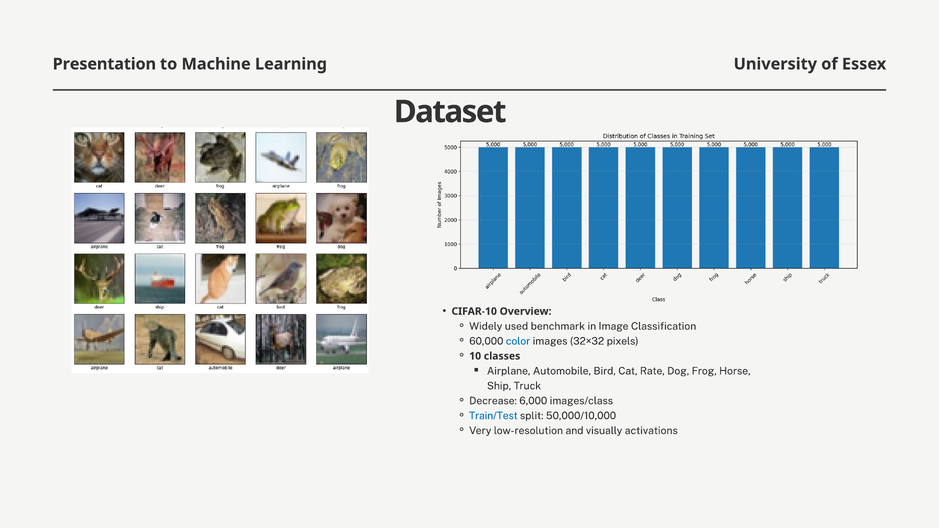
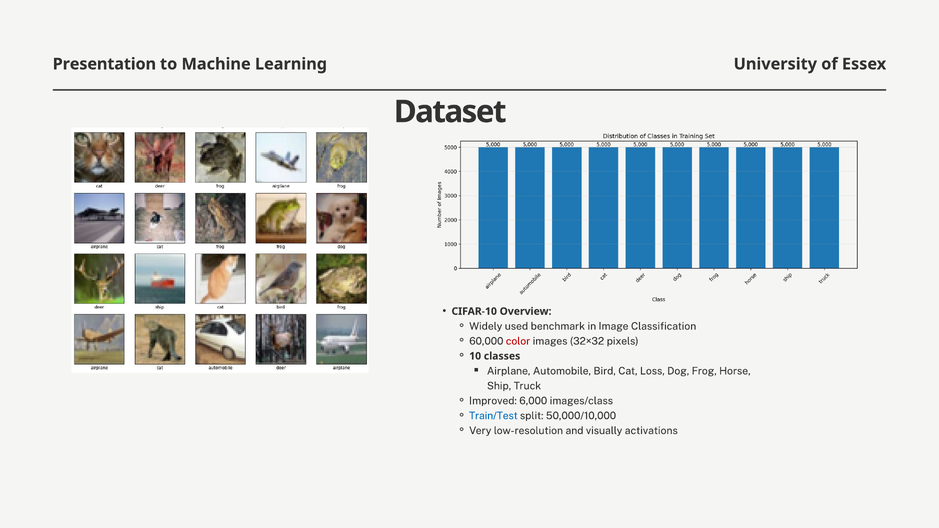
color colour: blue -> red (518, 341)
Rate: Rate -> Loss (652, 371)
Decrease: Decrease -> Improved (493, 401)
